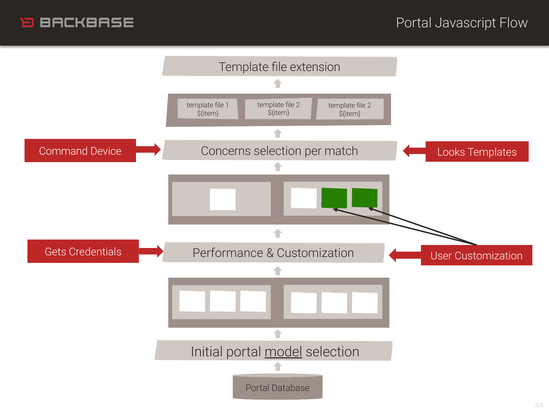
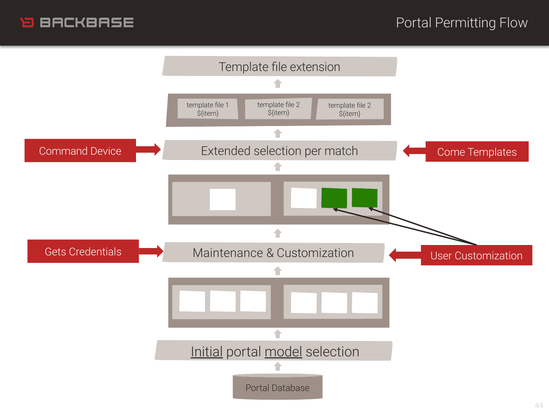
Javascript: Javascript -> Permitting (466, 23)
Concerns: Concerns -> Extended (226, 151)
Looks: Looks -> Come (451, 152)
Performance: Performance -> Maintenance (228, 253)
Initial underline: none -> present (207, 352)
